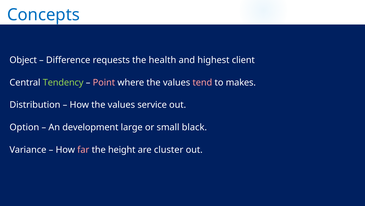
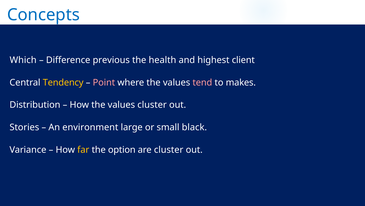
Object: Object -> Which (23, 60)
requests: requests -> previous (111, 60)
Tendency colour: light green -> yellow (63, 82)
values service: service -> cluster (152, 105)
Option: Option -> Stories (24, 127)
development: development -> environment (90, 127)
far colour: pink -> yellow (83, 149)
height: height -> option (122, 149)
